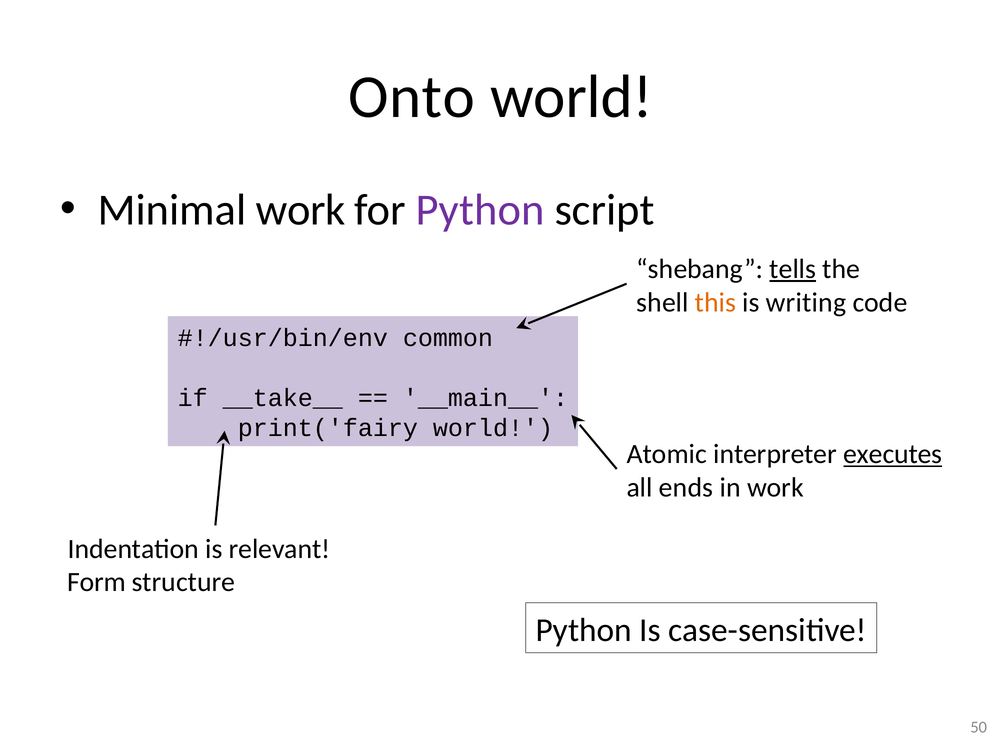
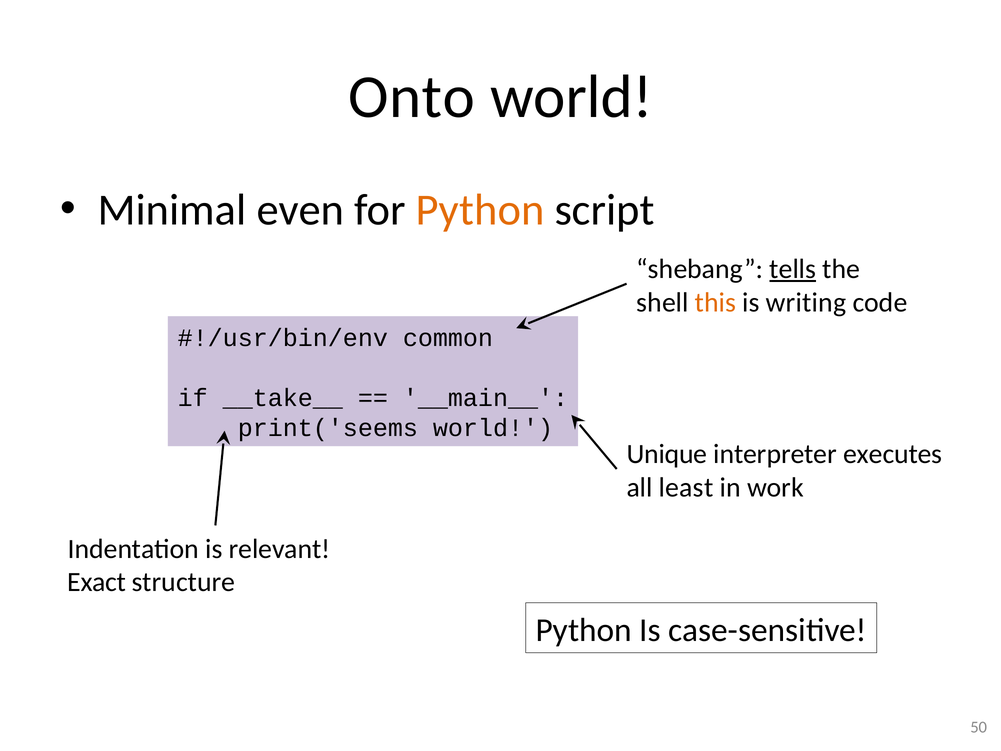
Minimal work: work -> even (300, 210)
Python colour: purple -> orange (480, 210)
print('fairy: print('fairy -> print('seems (328, 428)
Atomic: Atomic -> Unique (667, 454)
executes underline: present -> none (893, 454)
ends: ends -> least (686, 487)
Form: Form -> Exact (97, 582)
